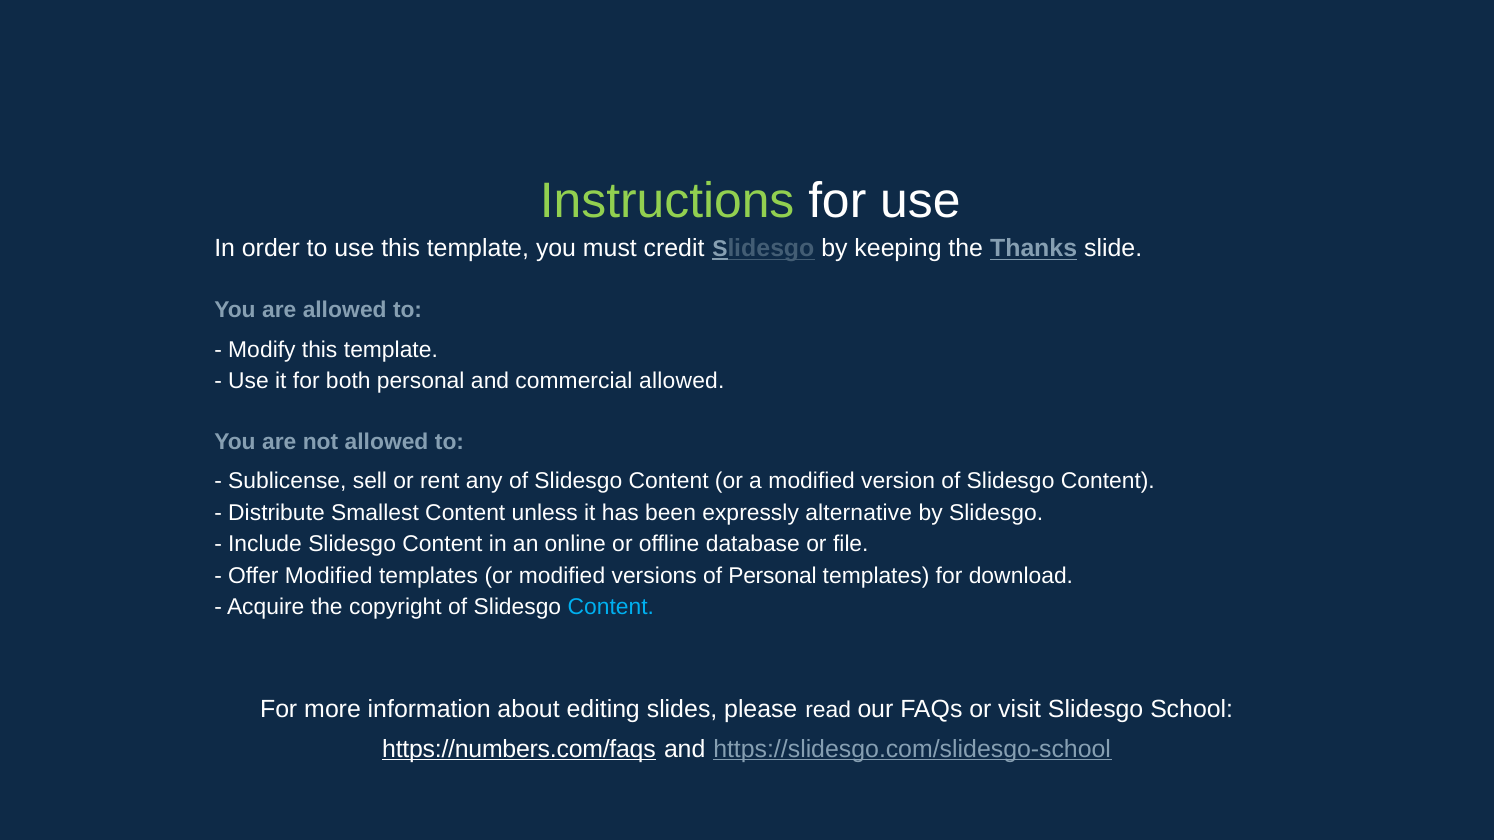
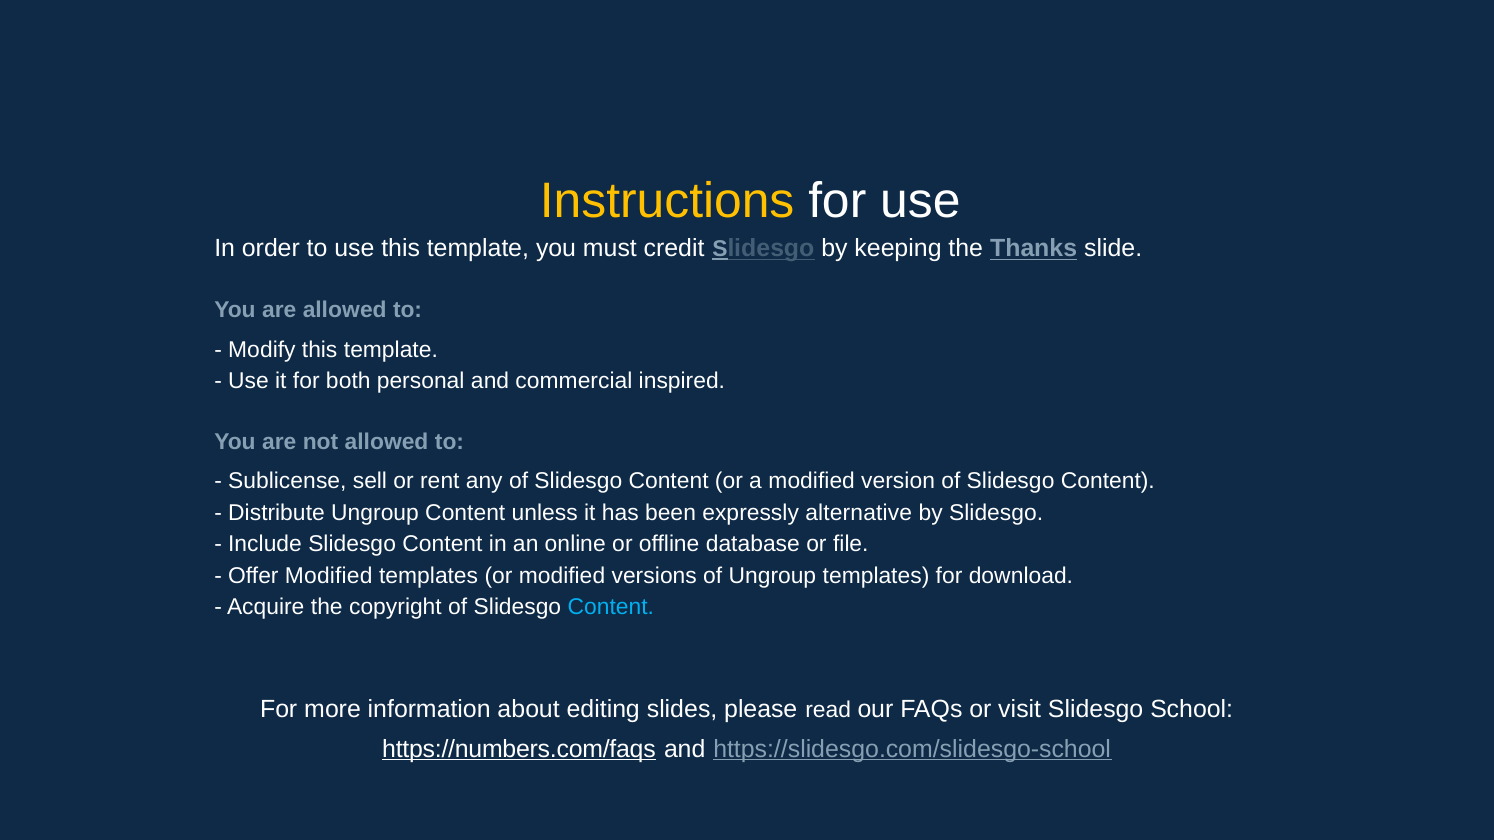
Instructions colour: light green -> yellow (667, 201)
commercial allowed: allowed -> inspired (682, 381)
Distribute Smallest: Smallest -> Ungroup (375, 513)
of Personal: Personal -> Ungroup (772, 576)
